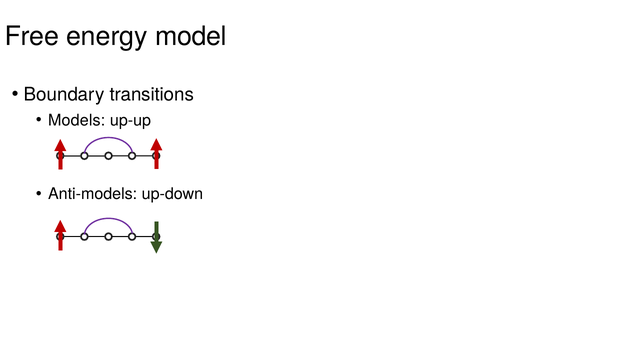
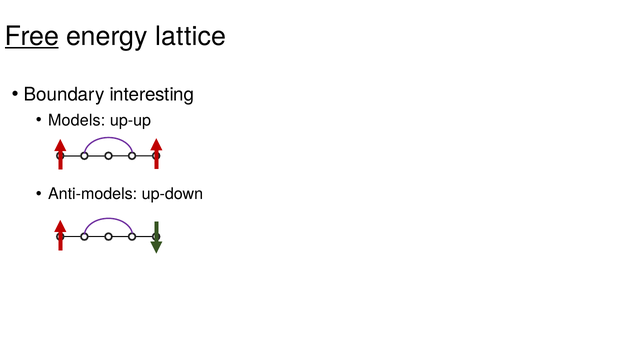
Free underline: none -> present (32, 36)
model: model -> lattice (191, 36)
transitions: transitions -> interesting (152, 94)
